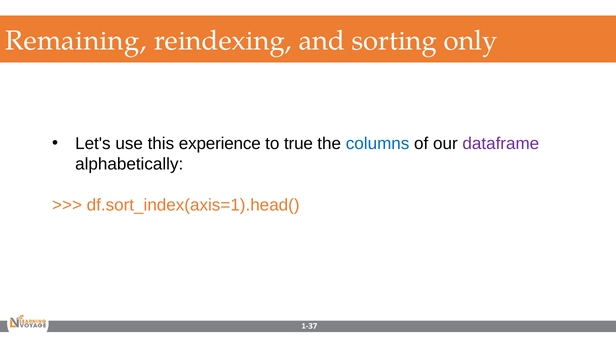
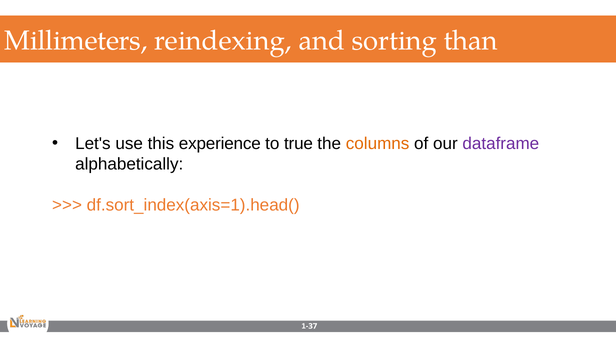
Remaining: Remaining -> Millimeters (76, 41)
only: only -> than (471, 41)
columns colour: blue -> orange (378, 144)
